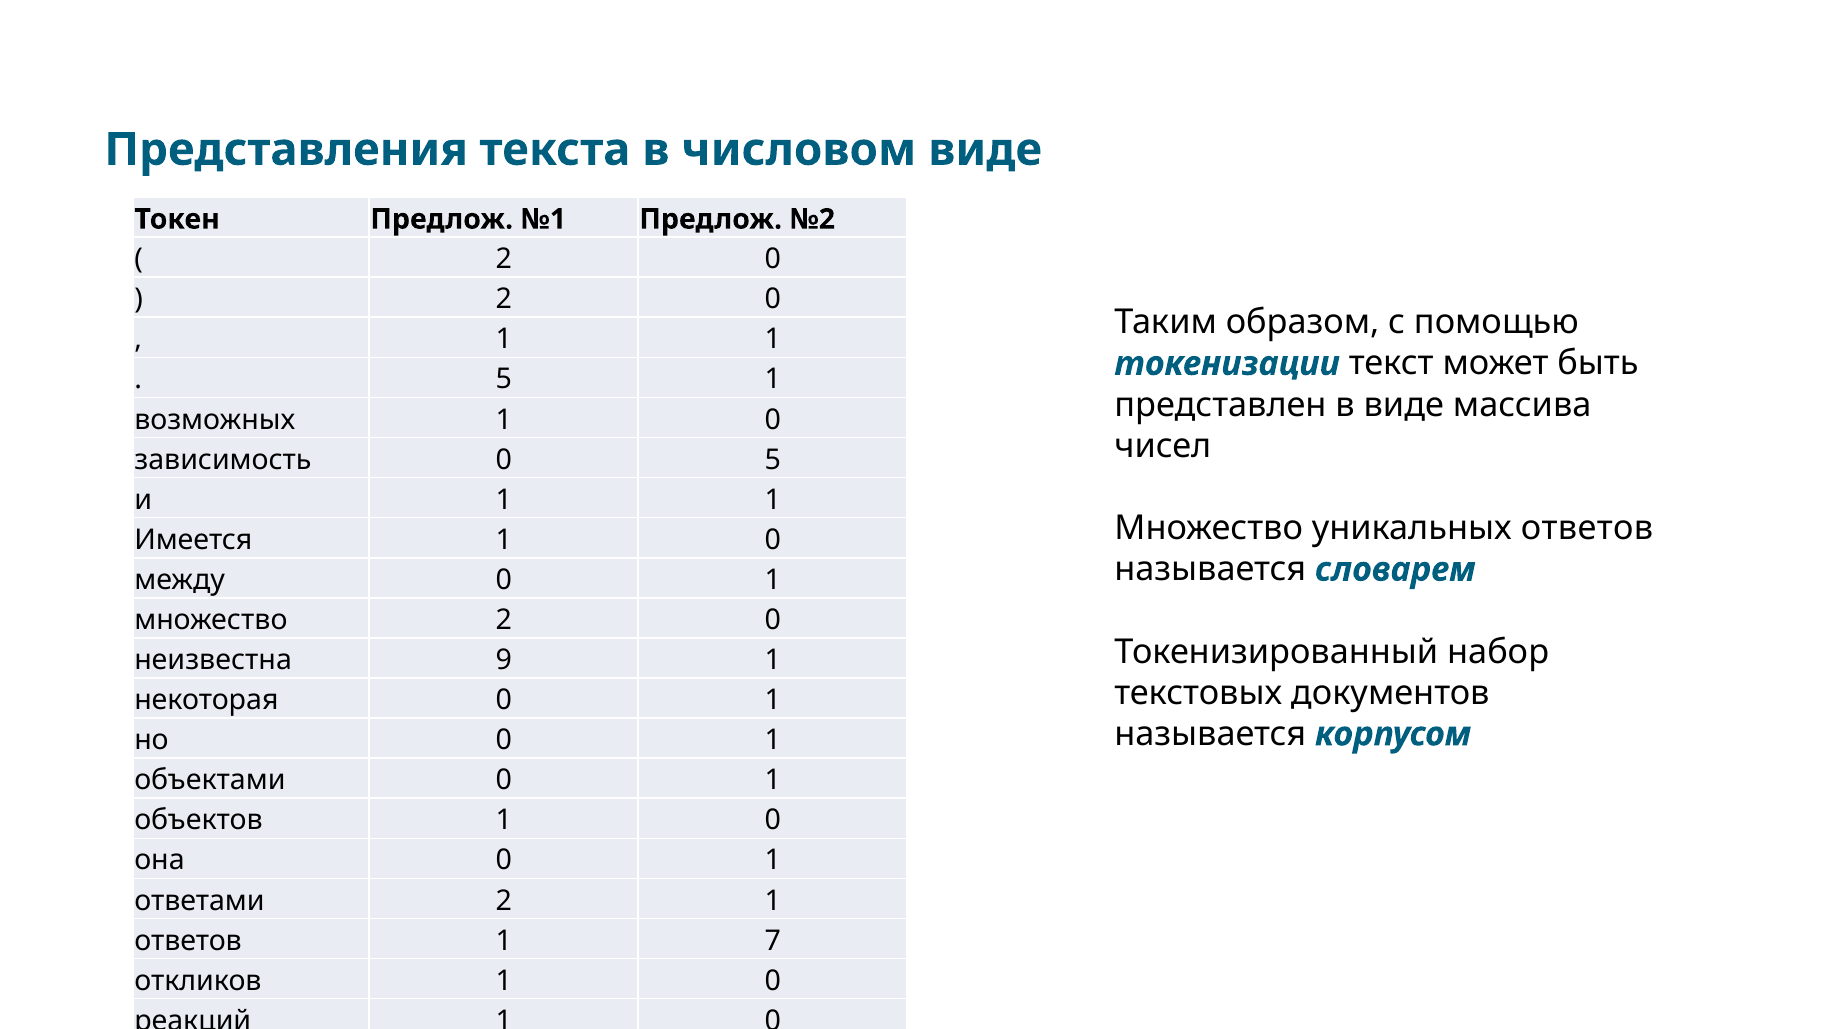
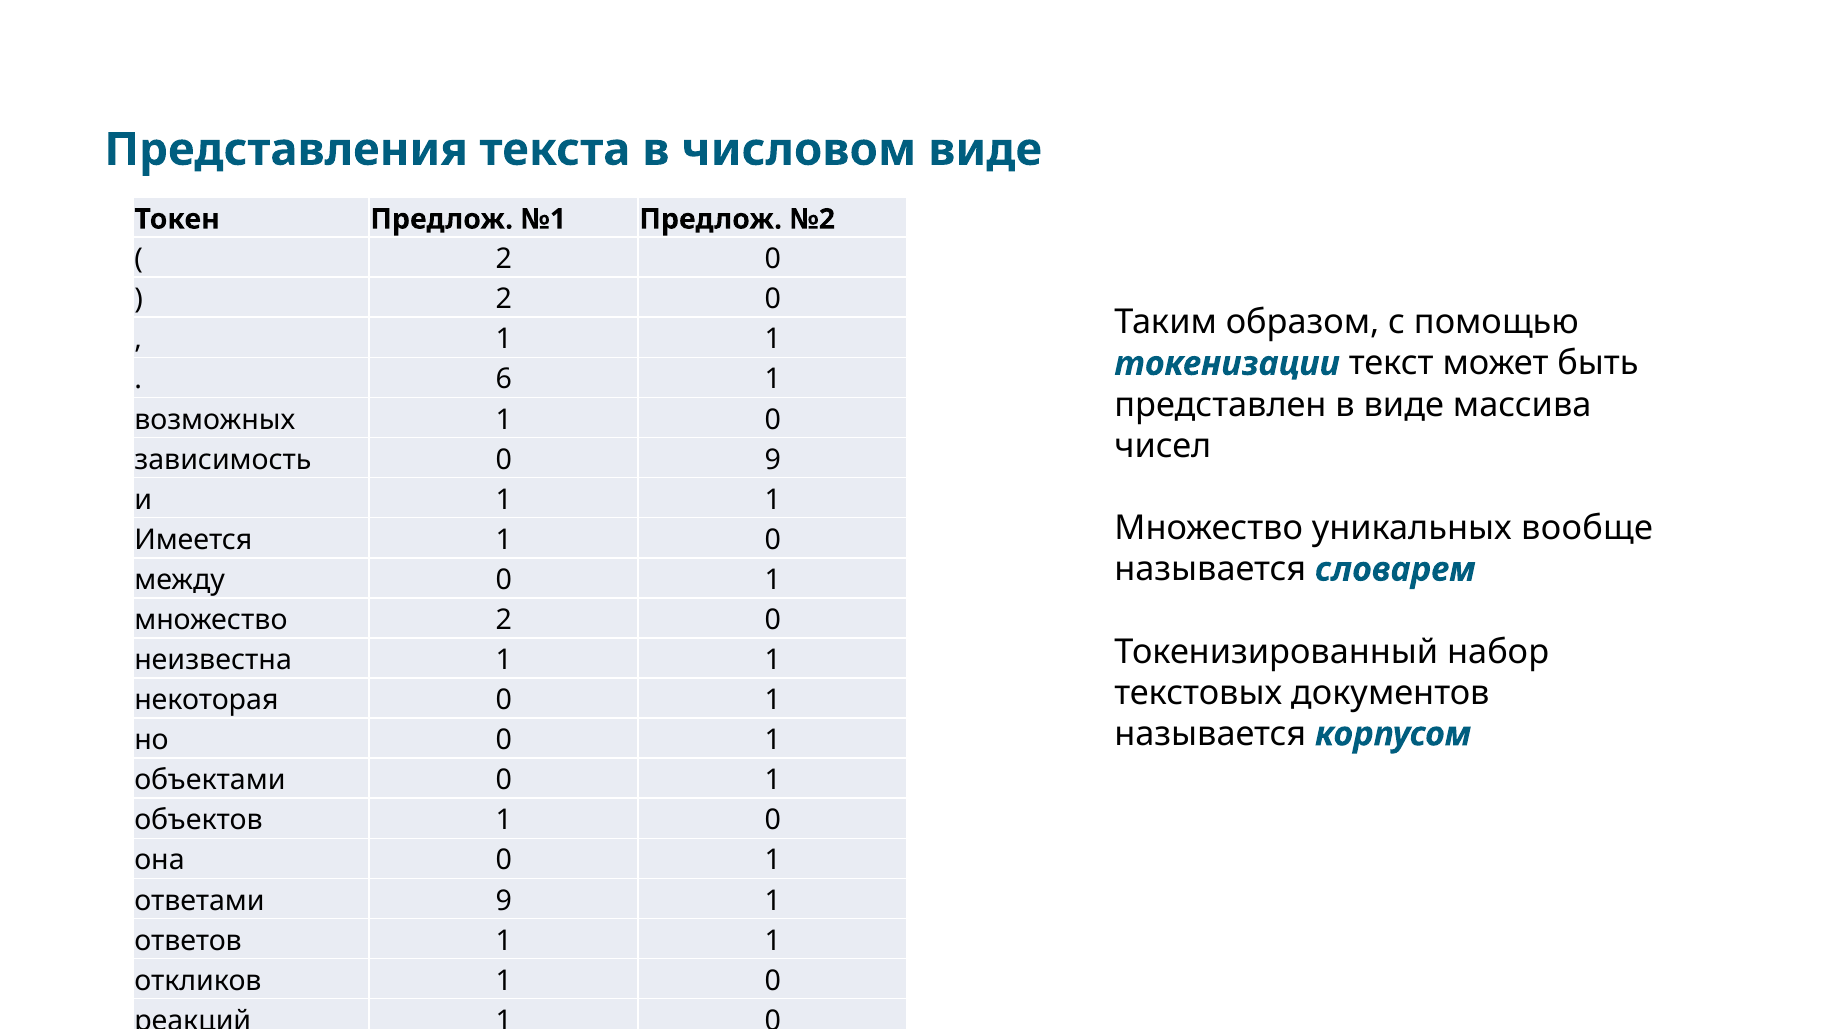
5: 5 -> 6 (504, 380)
0 5: 5 -> 9 (773, 460)
уникальных ответов: ответов -> вообще (1587, 528)
неизвестна 9: 9 -> 1 (504, 660)
ответами 2: 2 -> 9 (504, 901)
ответов 1 7: 7 -> 1 (773, 941)
